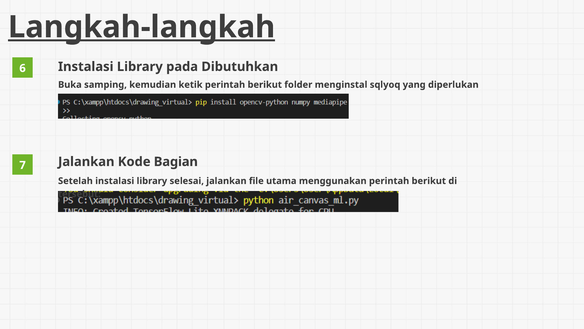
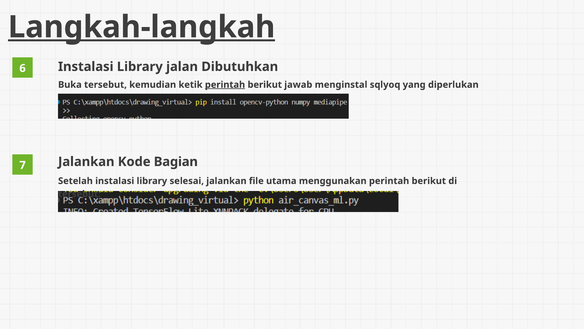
pada: pada -> jalan (182, 67)
Buka samping: samping -> tersebut (105, 85)
perintah underline: none -> present (225, 85)
folder: folder -> jawab (298, 85)
